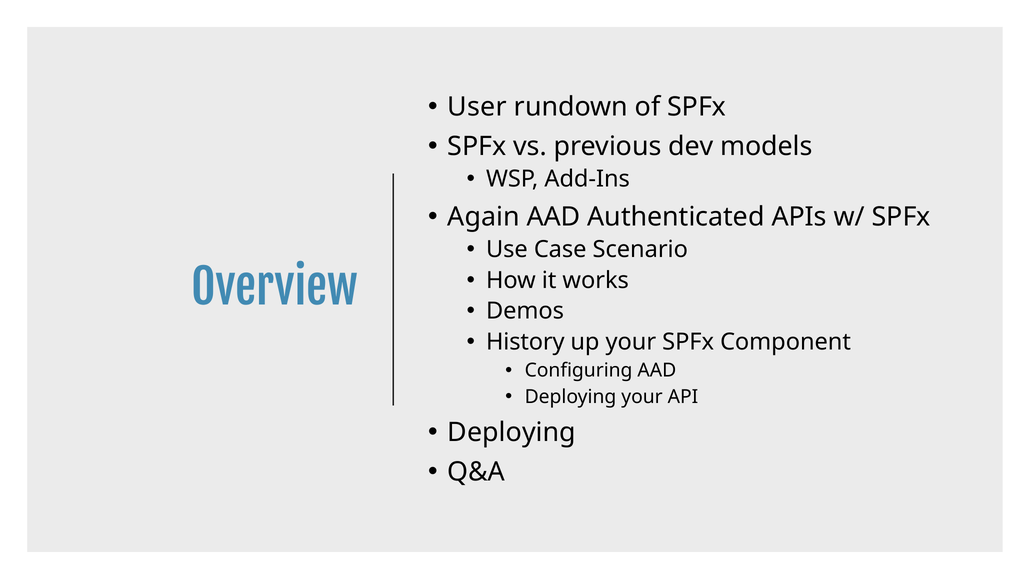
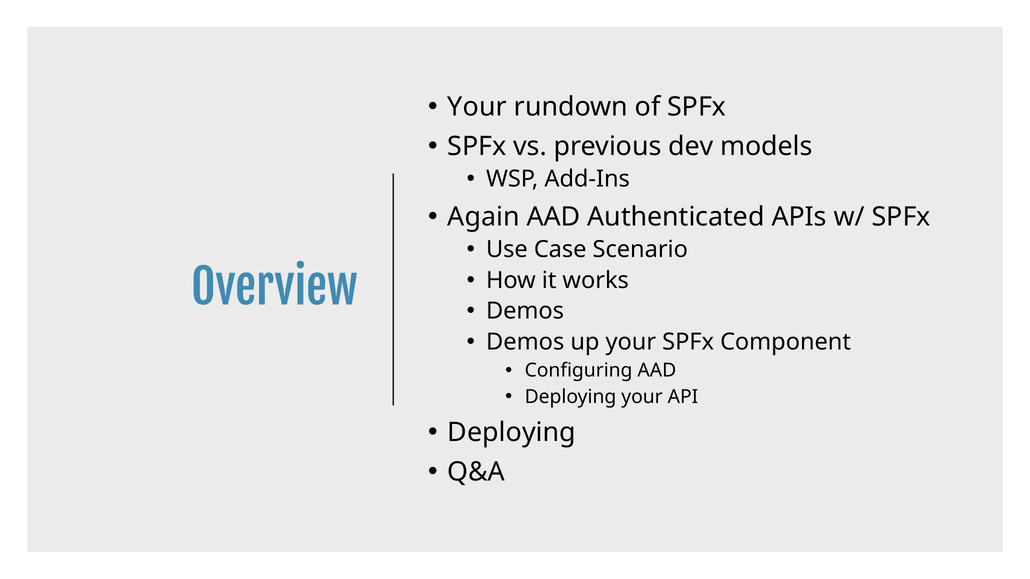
User: User -> Your (477, 107)
History: History -> Demos (525, 342)
